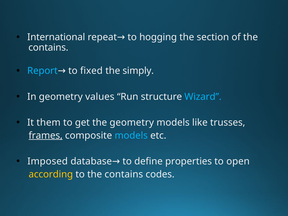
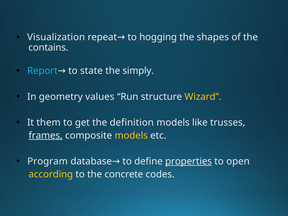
International: International -> Visualization (56, 37)
section: section -> shapes (213, 37)
fixed: fixed -> state (91, 71)
Wizard colour: light blue -> yellow (203, 97)
the geometry: geometry -> definition (132, 123)
models colour: light blue -> yellow (131, 135)
Imposed: Imposed -> Program (48, 161)
properties underline: none -> present (189, 161)
the contains: contains -> concrete (124, 174)
